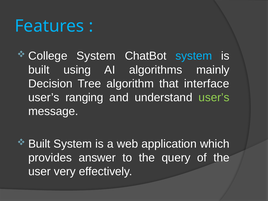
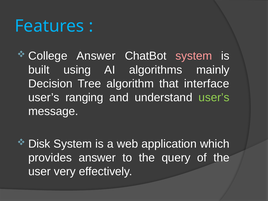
College System: System -> Answer (96, 56)
system colour: light blue -> pink (194, 56)
Built: Built -> Disk (39, 144)
